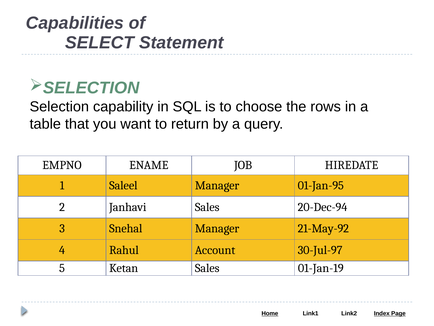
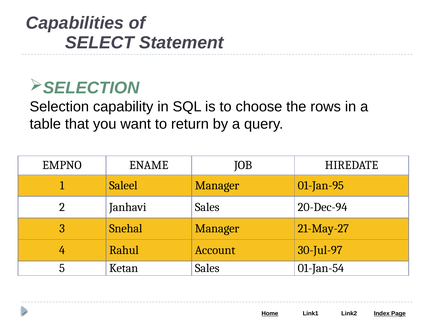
21-May-92: 21-May-92 -> 21-May-27 (323, 228)
01-Jan-19: 01-Jan-19 -> 01-Jan-54 (321, 268)
